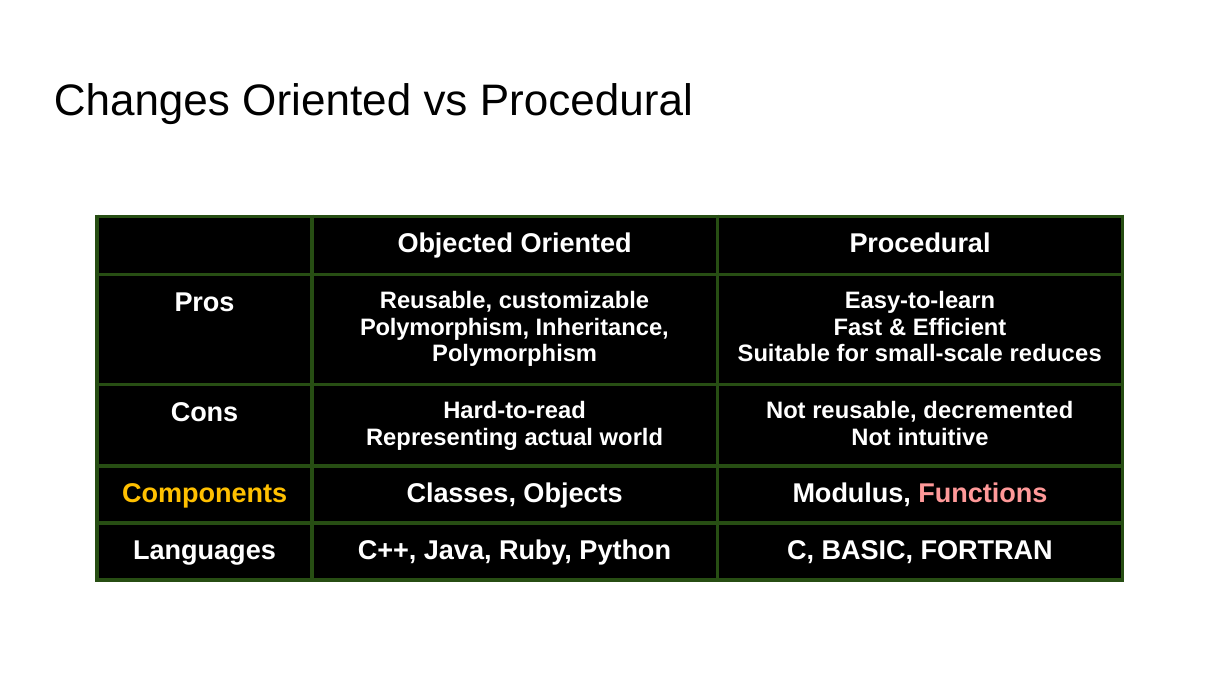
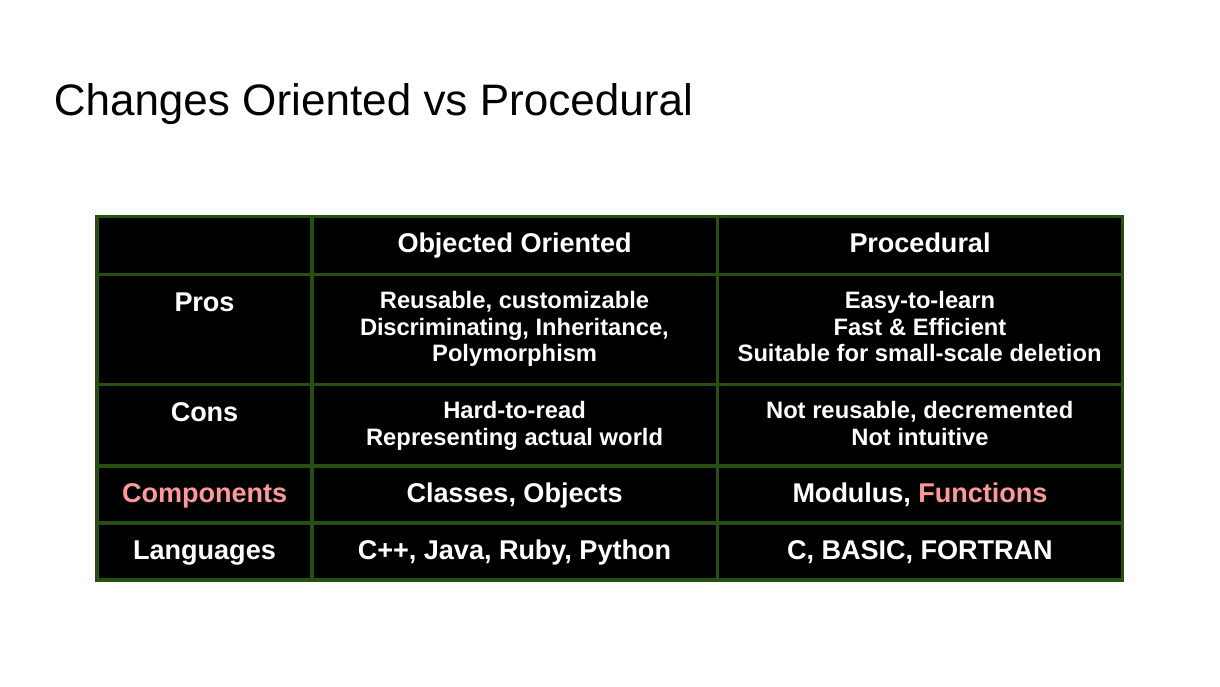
Polymorphism: Polymorphism -> Discriminating (445, 327)
reduces: reduces -> deletion (1056, 354)
Components colour: yellow -> pink (205, 493)
